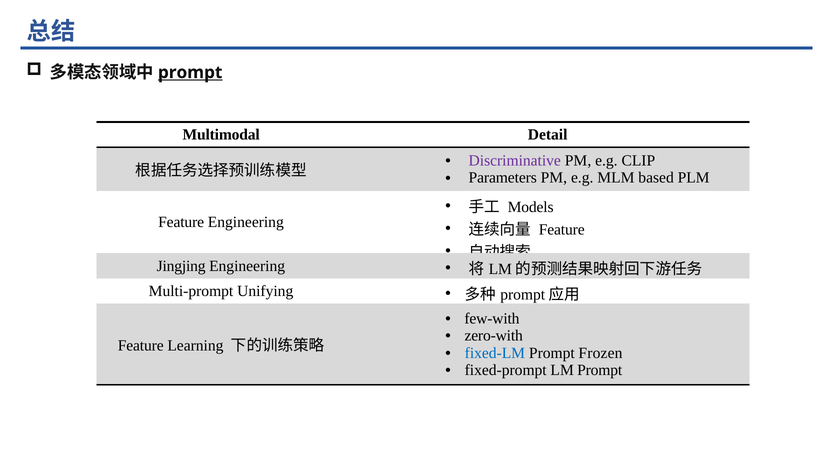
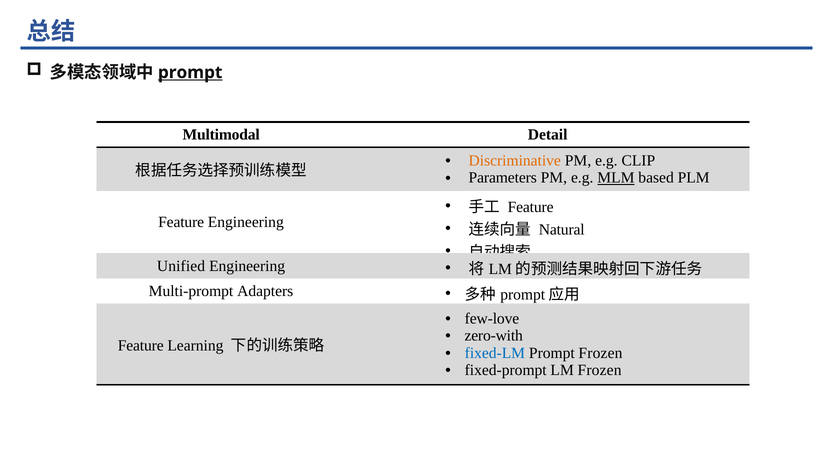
Discriminative colour: purple -> orange (515, 161)
MLM underline: none -> present (616, 178)
Models: Models -> Feature (531, 207)
Feature: Feature -> Natural (562, 229)
Jingjing: Jingjing -> Unified (181, 266)
Unifying: Unifying -> Adapters (265, 291)
few-with: few-with -> few-love (492, 318)
LM Prompt: Prompt -> Frozen (600, 370)
